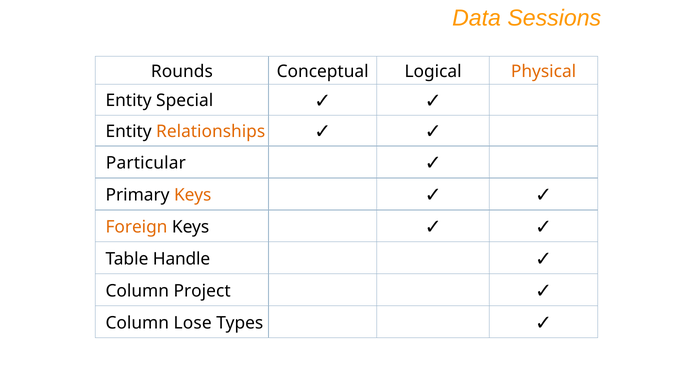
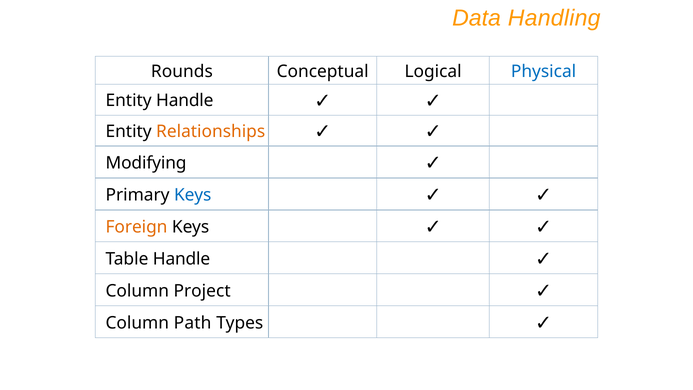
Sessions: Sessions -> Handling (554, 18)
Physical colour: orange -> blue (544, 71)
Entity Special: Special -> Handle (185, 101)
Particular: Particular -> Modifying (146, 163)
Keys colour: orange -> blue (193, 195)
Lose: Lose -> Path (193, 323)
